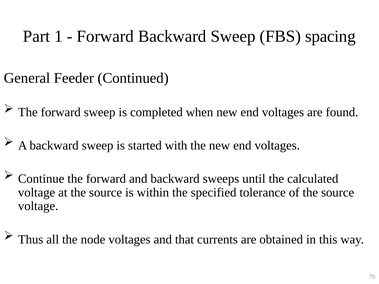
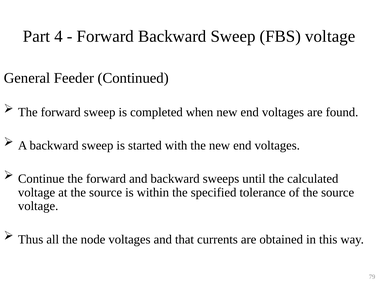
1: 1 -> 4 (59, 36)
FBS spacing: spacing -> voltage (330, 36)
